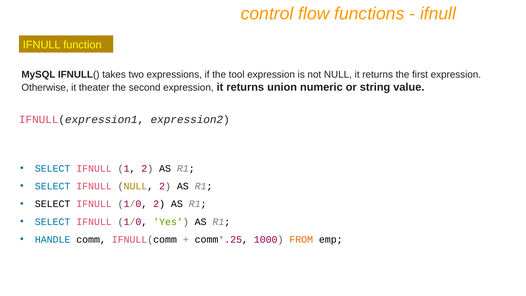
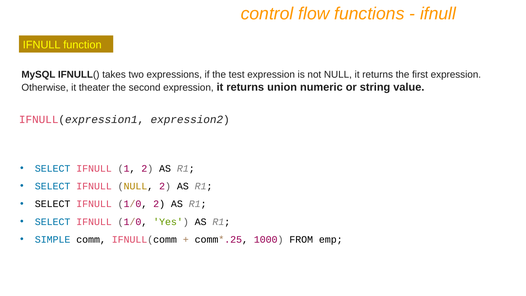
tool: tool -> test (237, 74)
HANDLE: HANDLE -> SIMPLE (53, 239)
FROM colour: orange -> black (301, 239)
